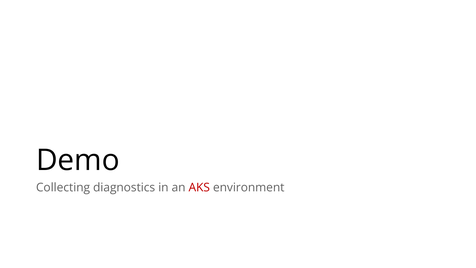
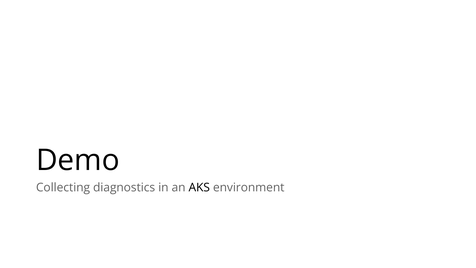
AKS colour: red -> black (199, 187)
